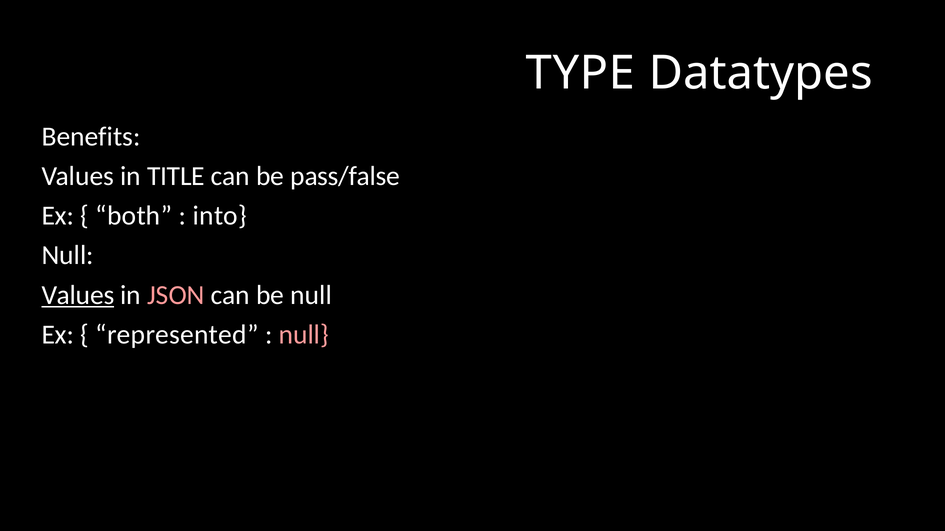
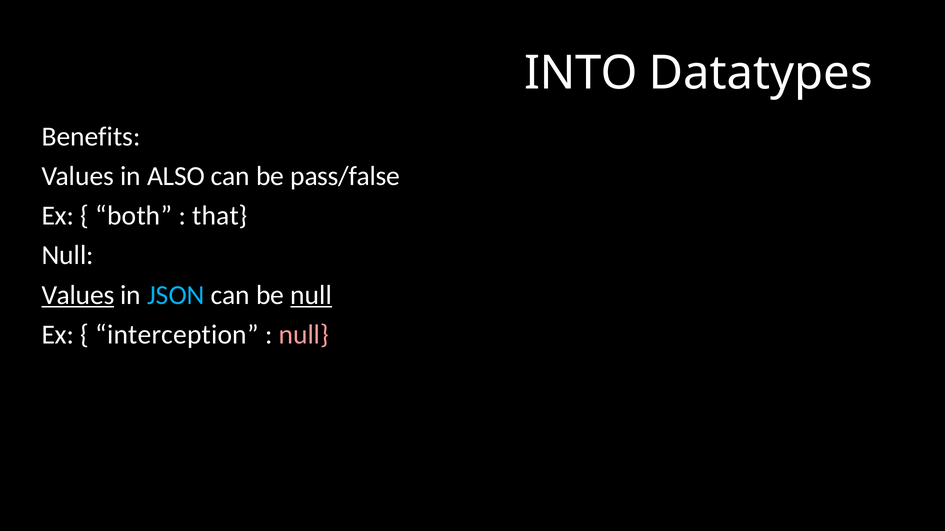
TYPE: TYPE -> INTO (581, 73)
TITLE: TITLE -> ALSO (176, 177)
into: into -> that (220, 216)
JSON colour: pink -> light blue (176, 295)
null underline: none -> present (311, 295)
represented: represented -> interception (177, 335)
